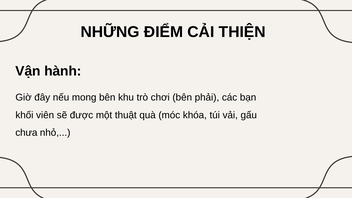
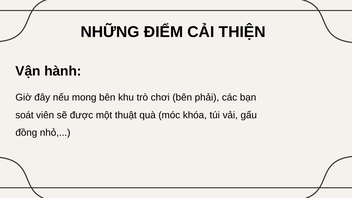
khối: khối -> soát (24, 115)
chưa: chưa -> đồng (26, 133)
